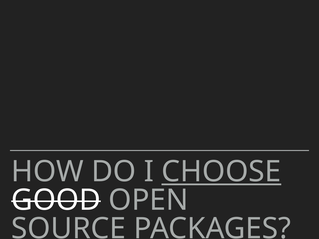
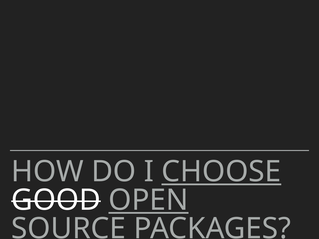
OPEN underline: none -> present (148, 200)
